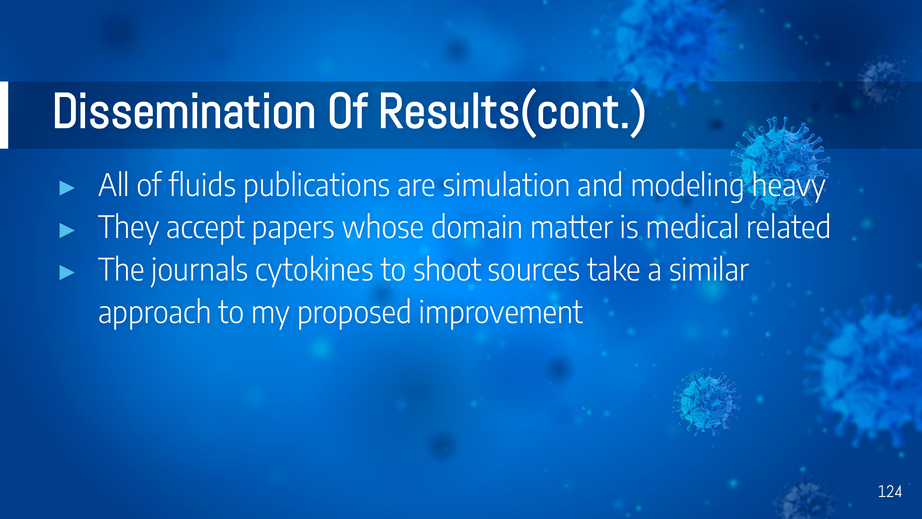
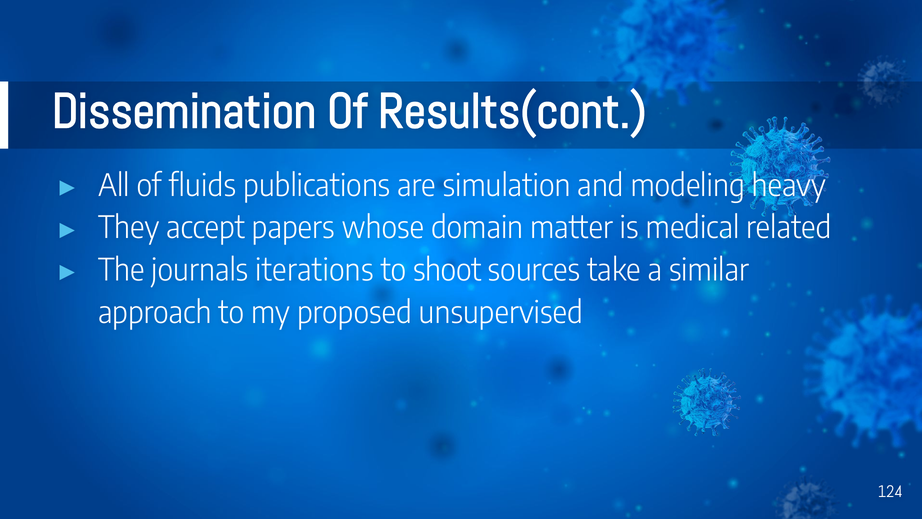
cytokines: cytokines -> iterations (314, 271)
improvement: improvement -> unsupervised (501, 313)
